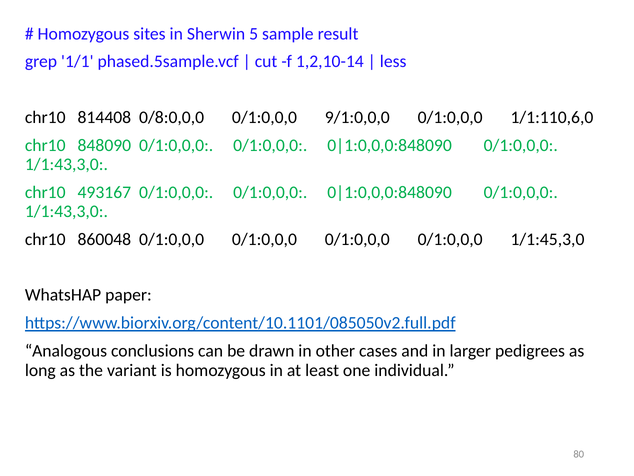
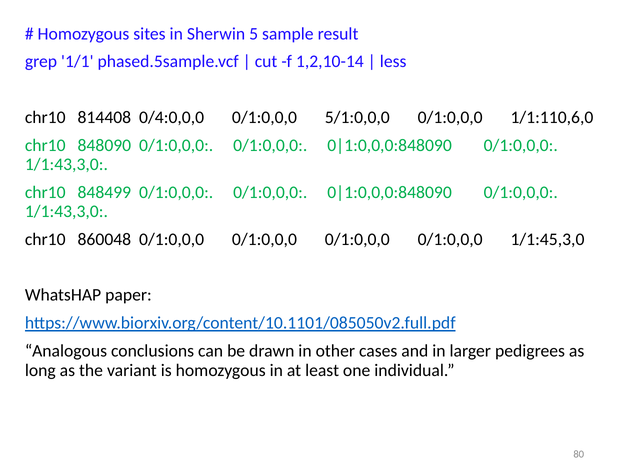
0/8:0,0,0: 0/8:0,0,0 -> 0/4:0,0,0 (172, 117)
9/1:0,0,0: 9/1:0,0,0 -> 5/1:0,0,0 (357, 117)
493167: 493167 -> 848499 (104, 192)
